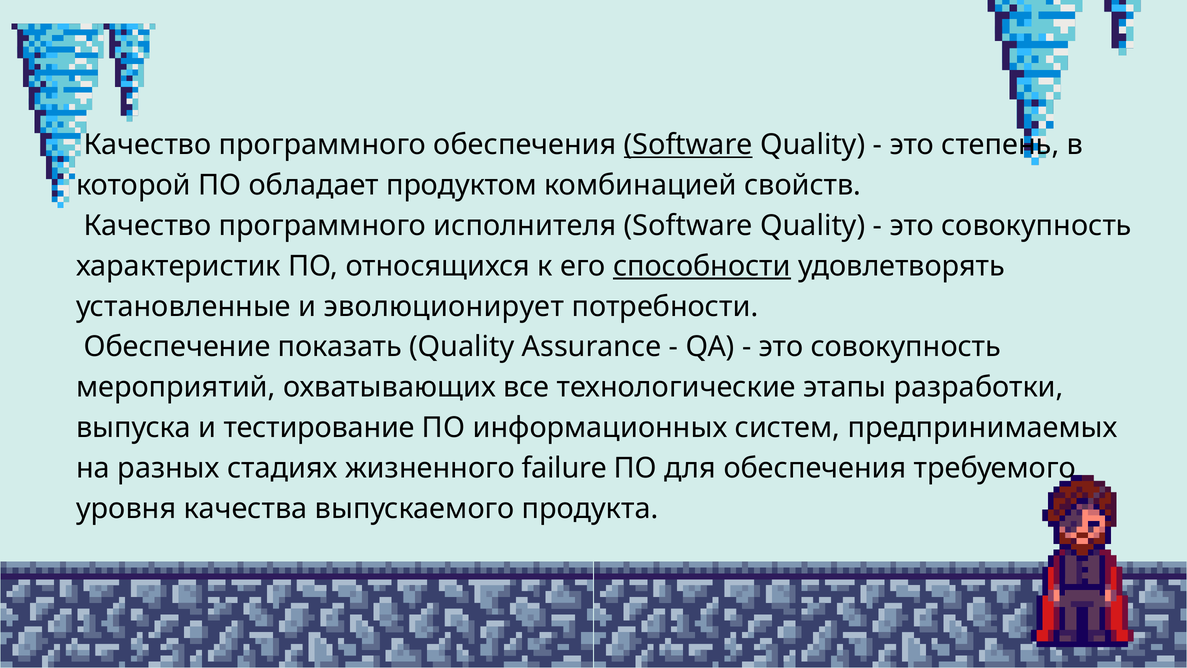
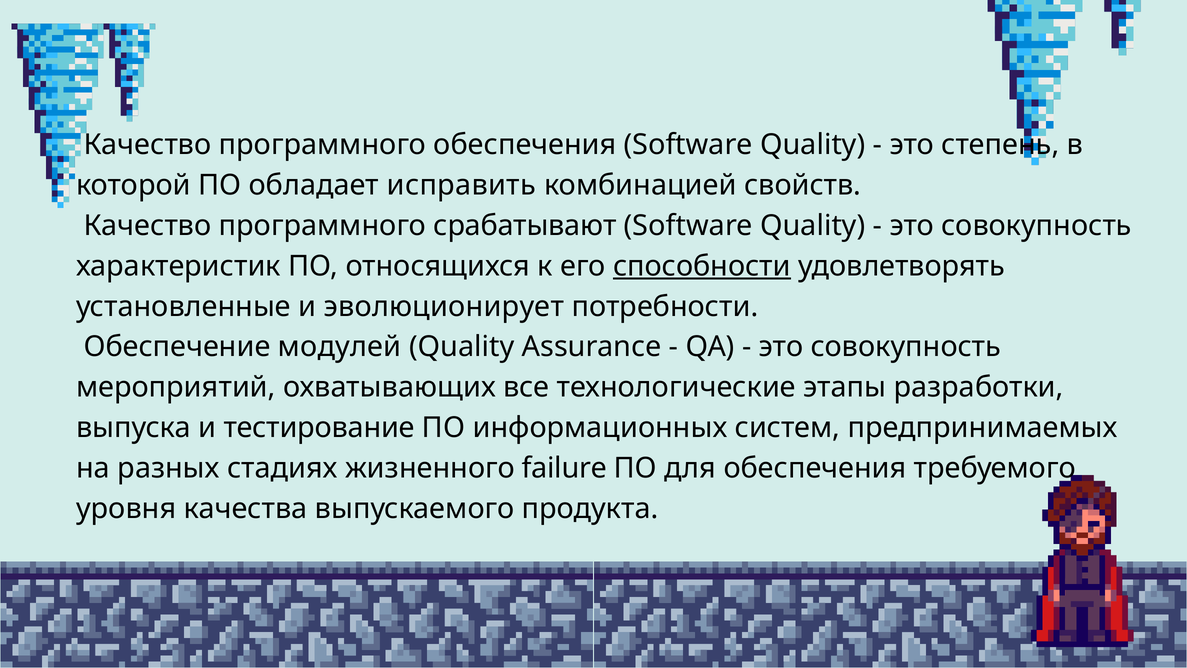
Software underline: present -> none (688, 145)
продуктом: продуктом -> исправить (461, 185)
исполнителя: исполнителя -> срабатывают (525, 226)
показать: показать -> модулей (340, 347)
